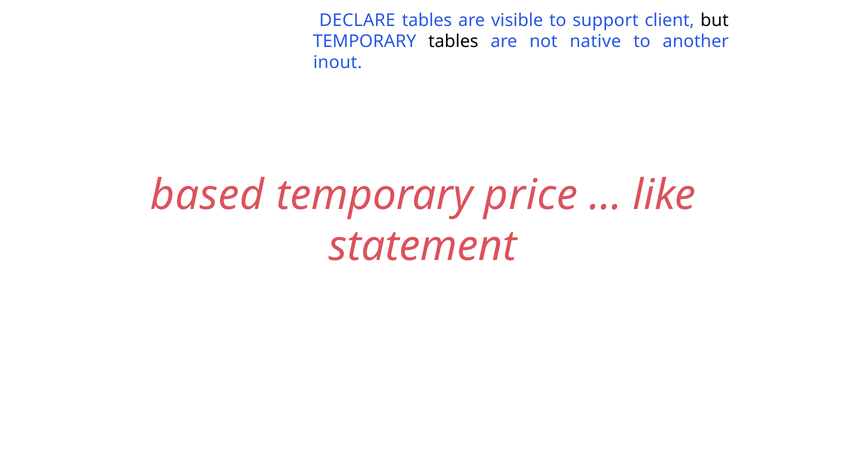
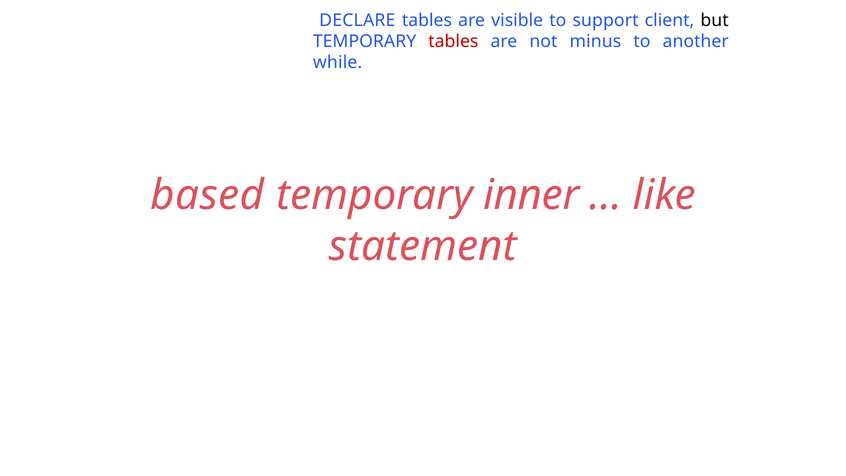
tables colour: black -> red (453, 41)
native: native -> minus (595, 41)
inout: inout -> while (338, 63)
price: price -> inner (531, 195)
